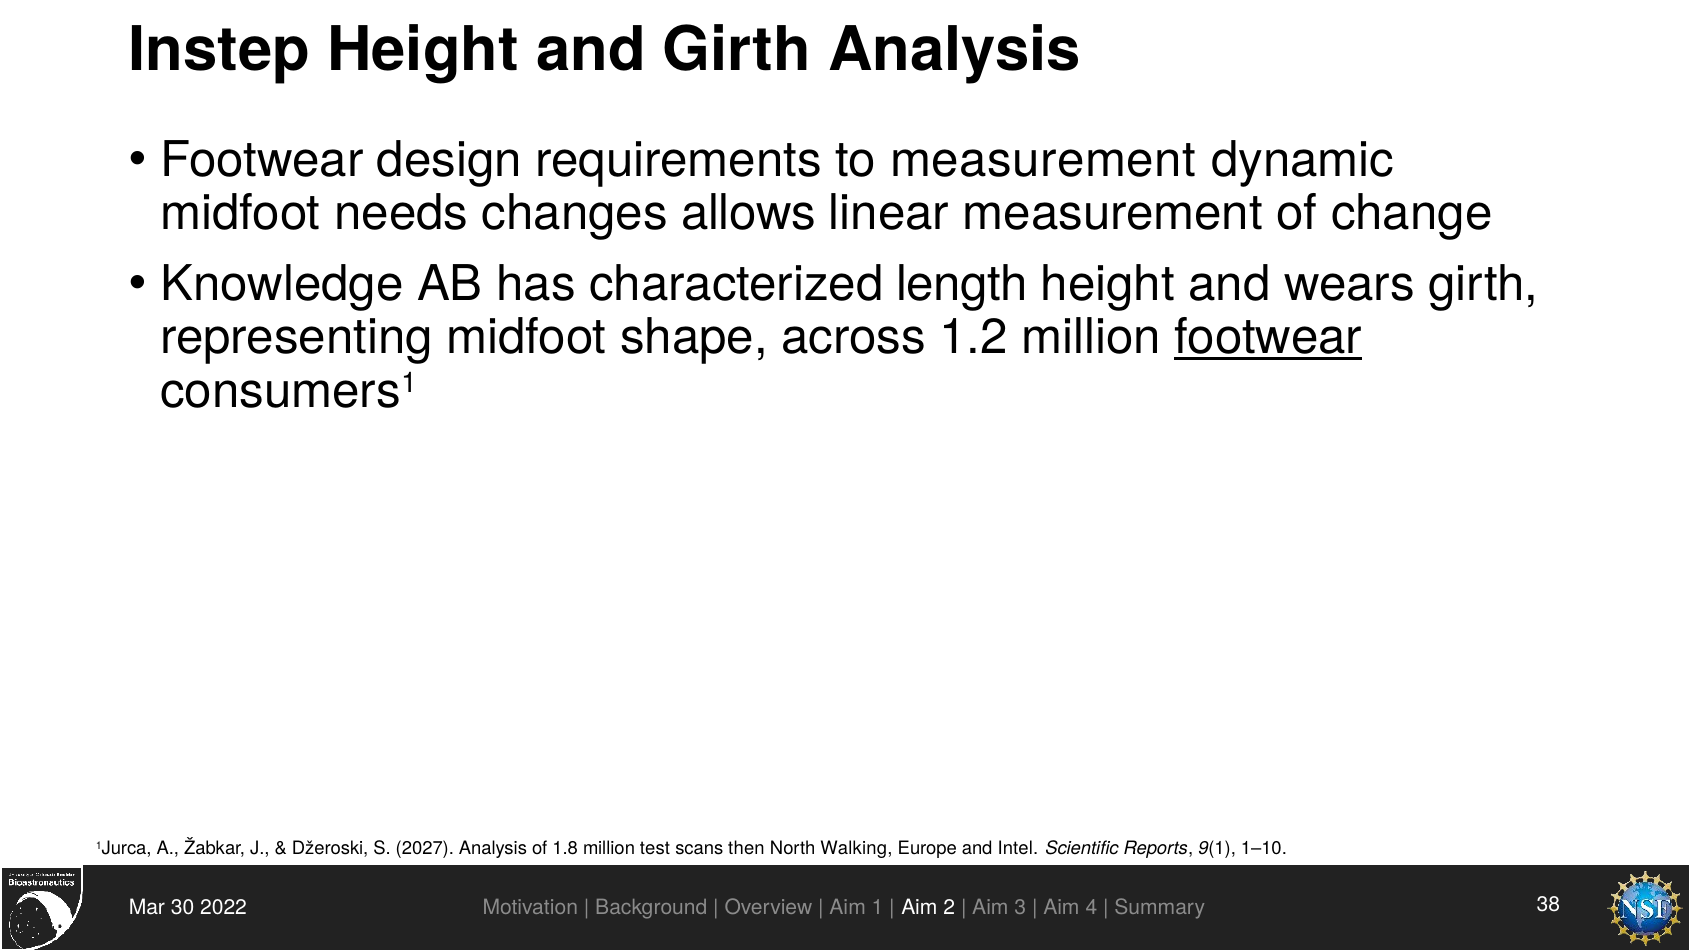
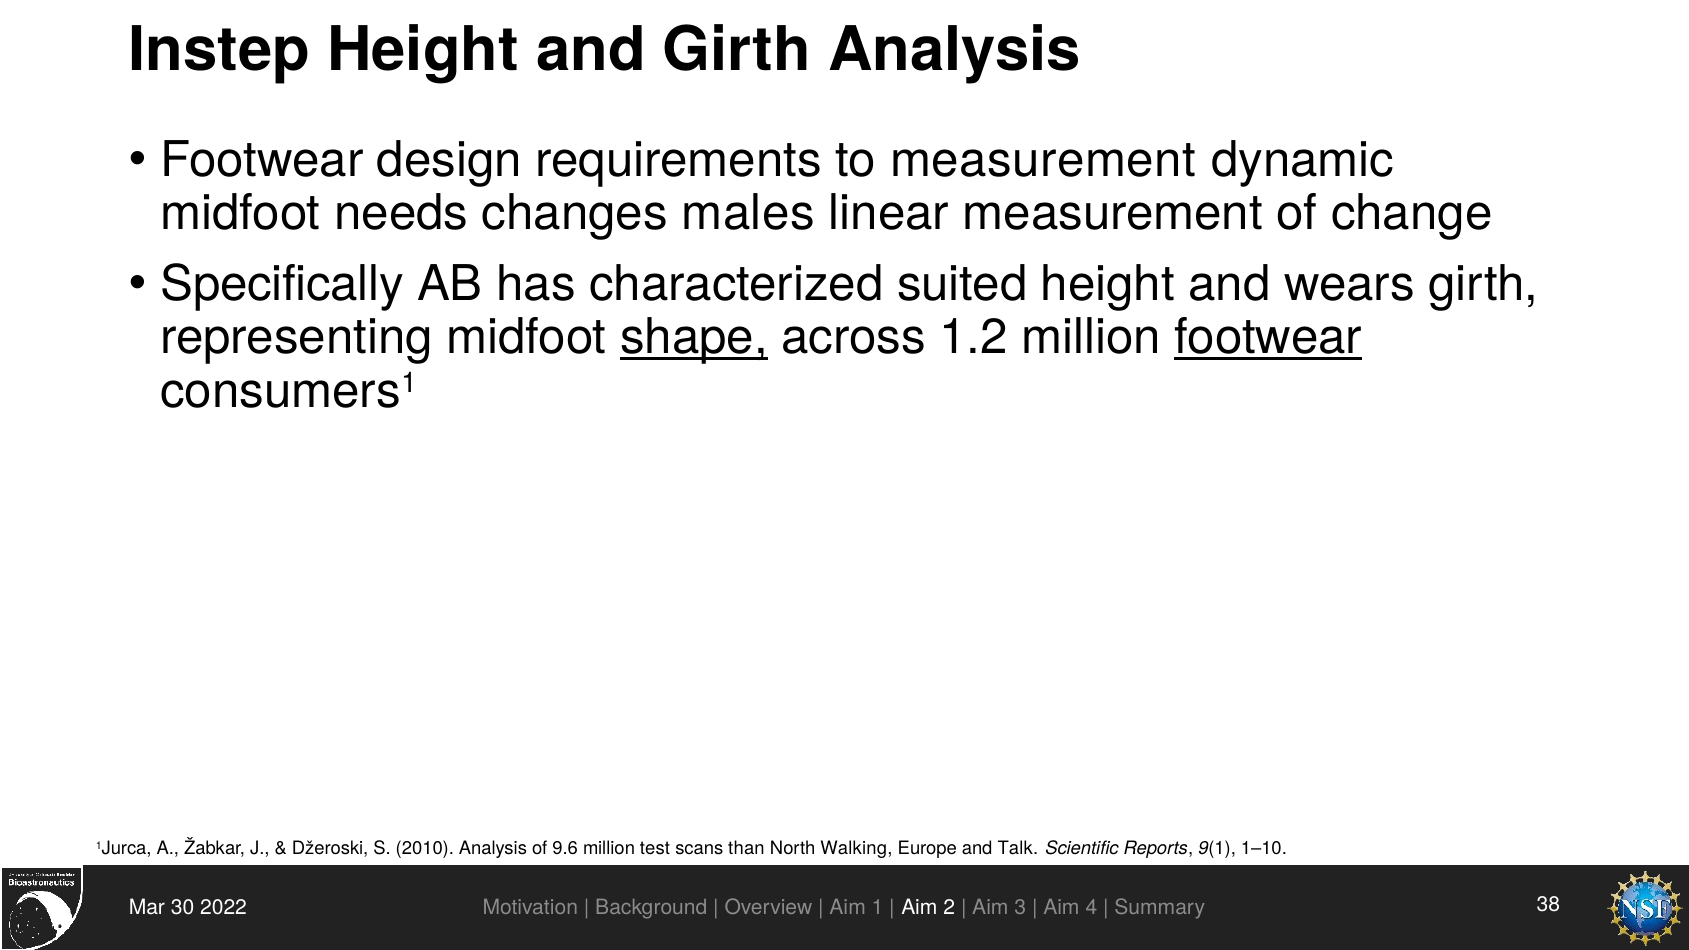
allows: allows -> males (748, 214)
Knowledge: Knowledge -> Specifically (282, 285)
length: length -> suited (962, 285)
shape underline: none -> present (694, 338)
2027: 2027 -> 2010 (425, 849)
1.8: 1.8 -> 9.6 (565, 849)
then: then -> than (746, 849)
Intel: Intel -> Talk (1018, 849)
